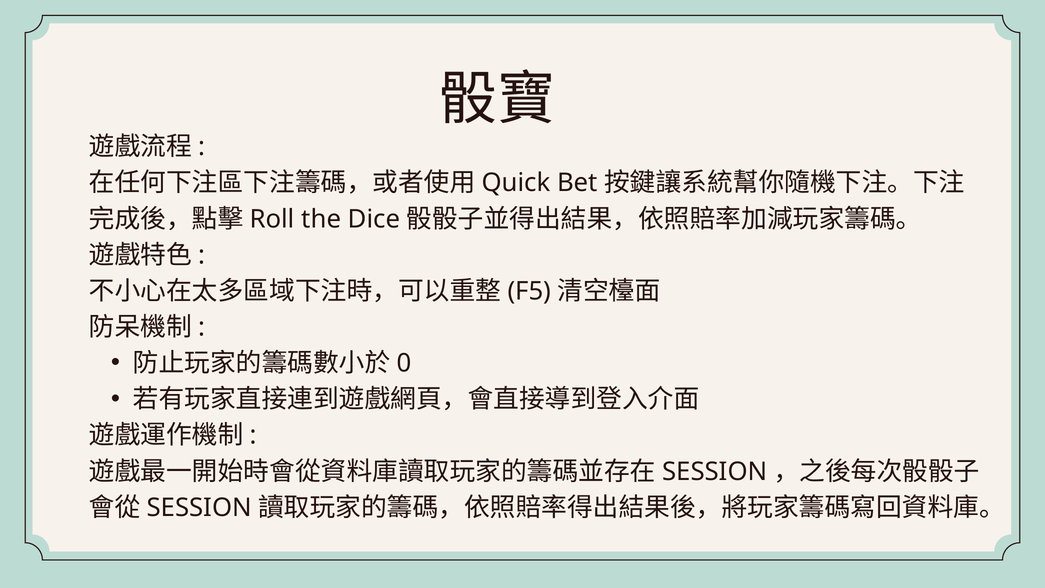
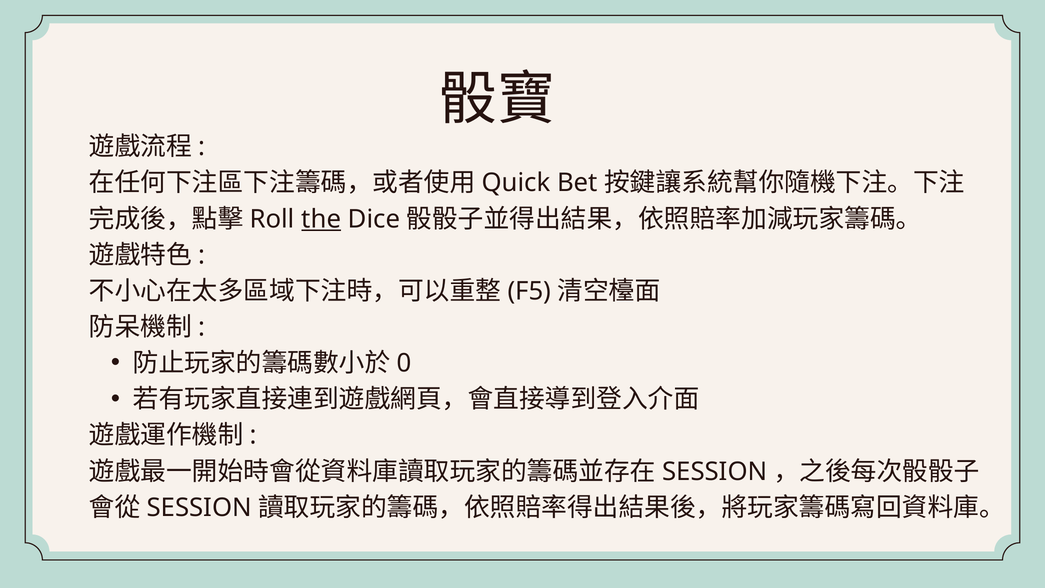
the underline: none -> present (321, 219)
